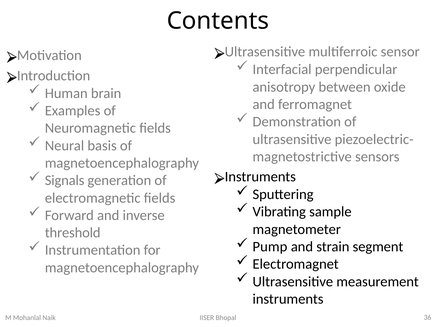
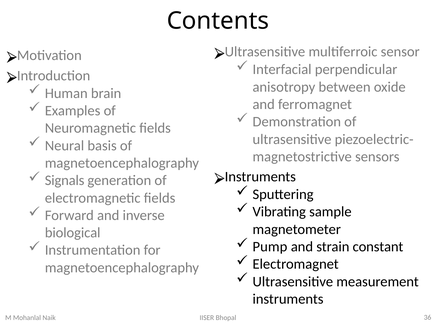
threshold: threshold -> biological (73, 233)
segment: segment -> constant (378, 247)
